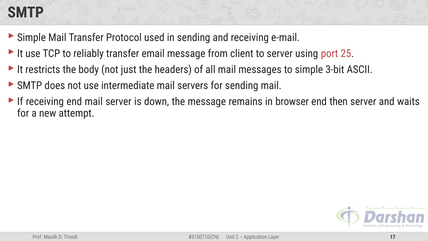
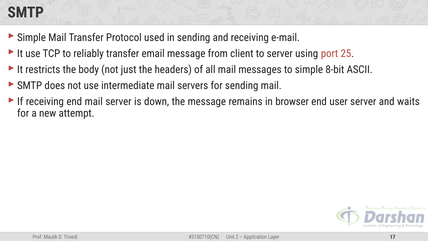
3-bit: 3-bit -> 8-bit (335, 70)
then: then -> user (339, 102)
